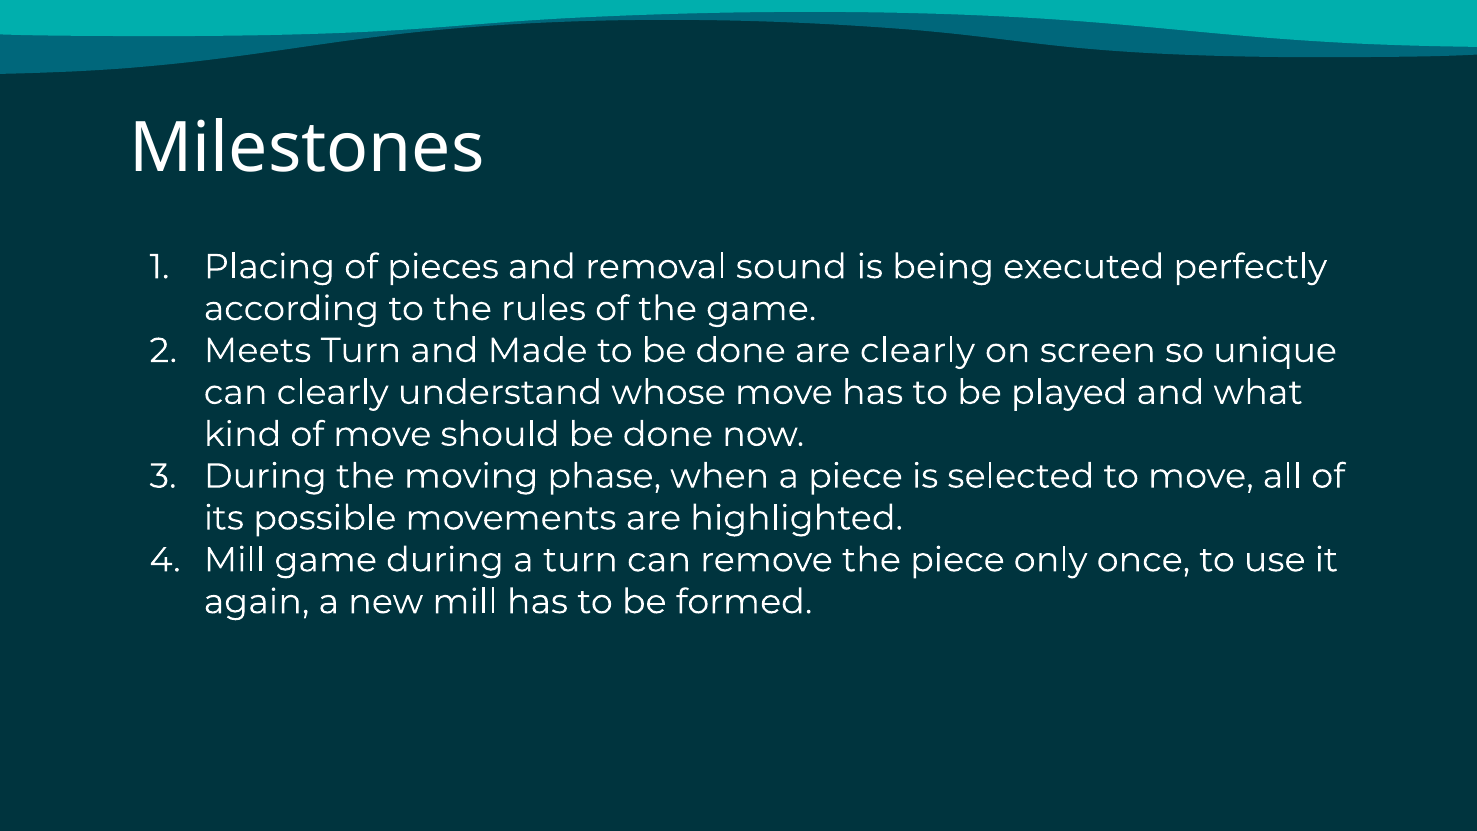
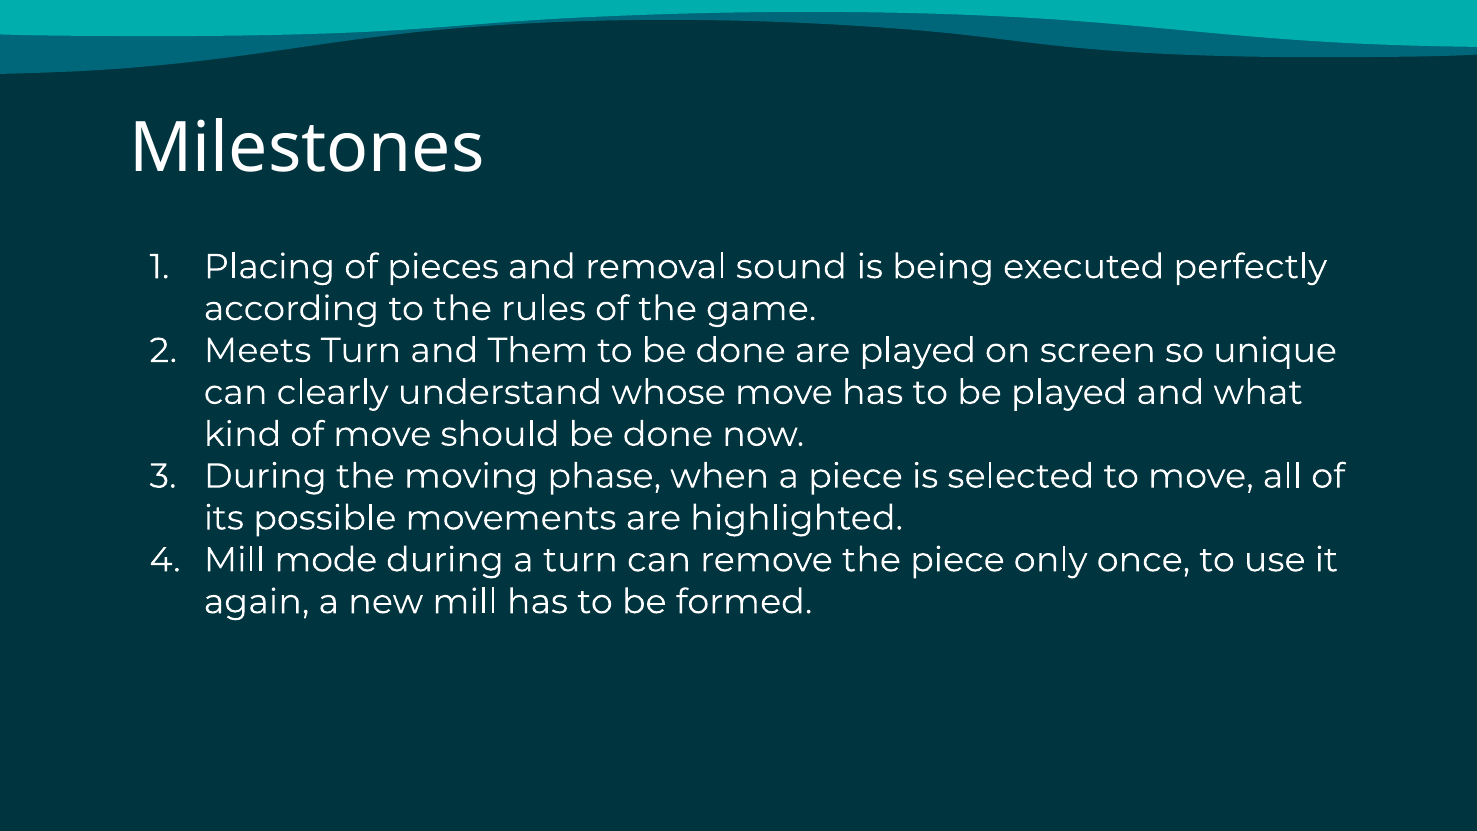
Made: Made -> Them (538, 351)
are clearly: clearly -> played (918, 351)
Mill game: game -> mode (326, 560)
